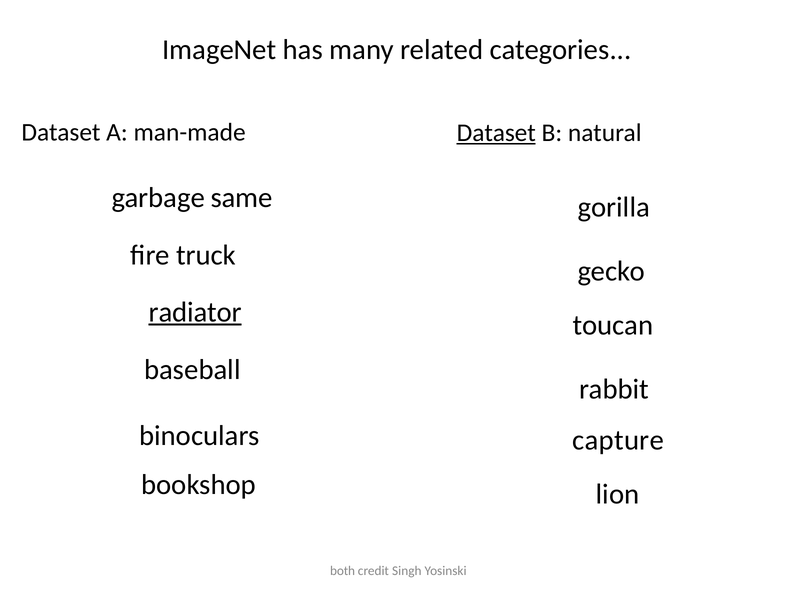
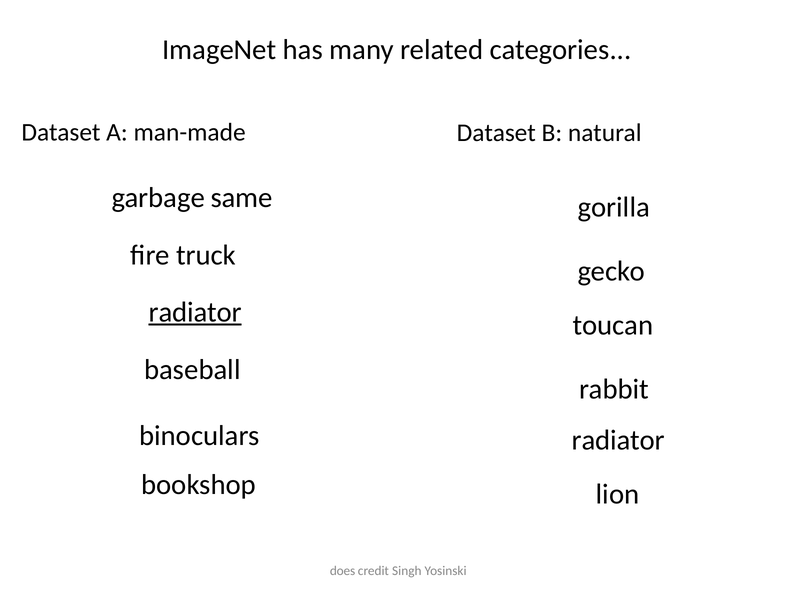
Dataset underline: present -> none (496, 133)
capture: capture -> radiator (618, 440)
both: both -> does (343, 571)
